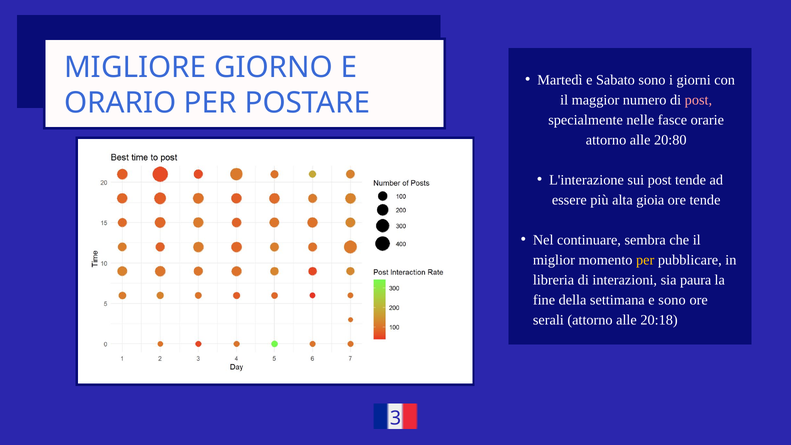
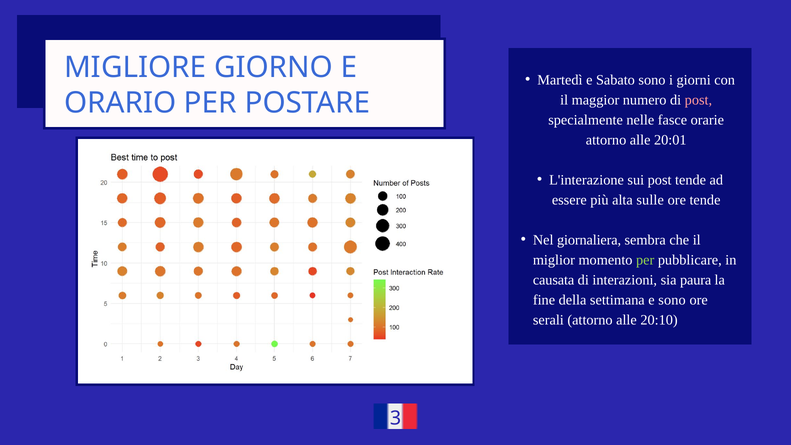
20:80: 20:80 -> 20:01 (670, 140)
gioia: gioia -> sulle (650, 200)
continuare: continuare -> giornaliera (589, 240)
per colour: yellow -> light green (645, 260)
libreria: libreria -> causata (554, 280)
20:18: 20:18 -> 20:10 (659, 320)
